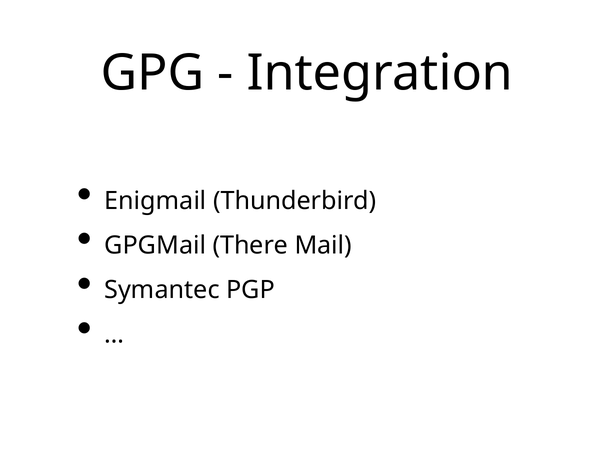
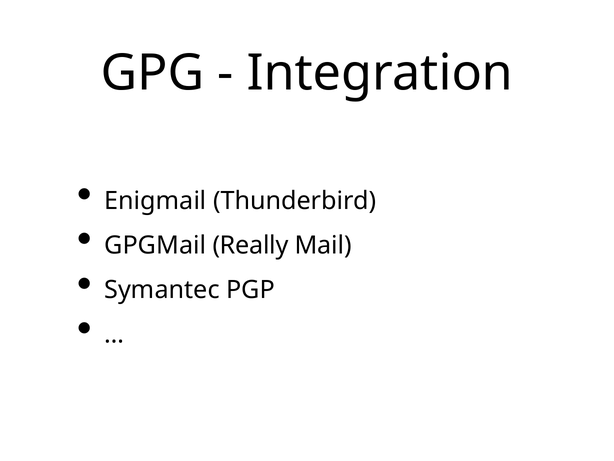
There: There -> Really (250, 245)
